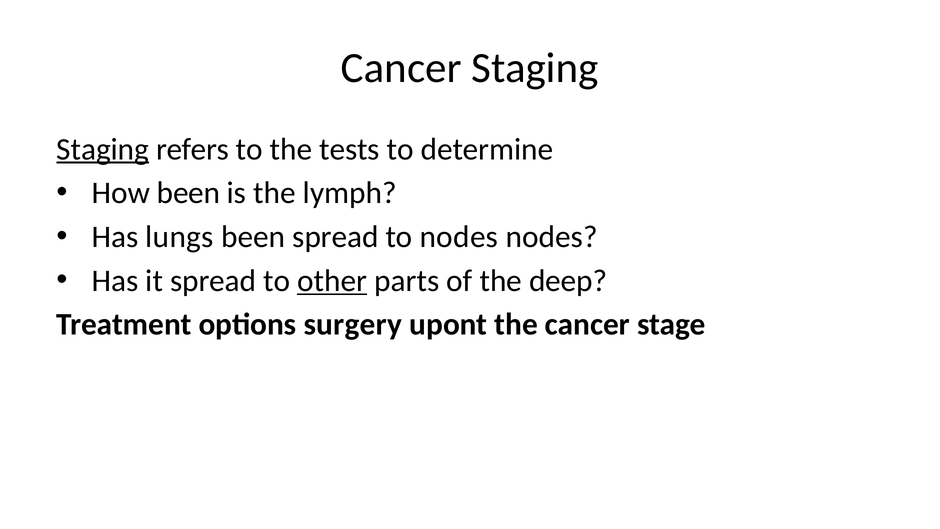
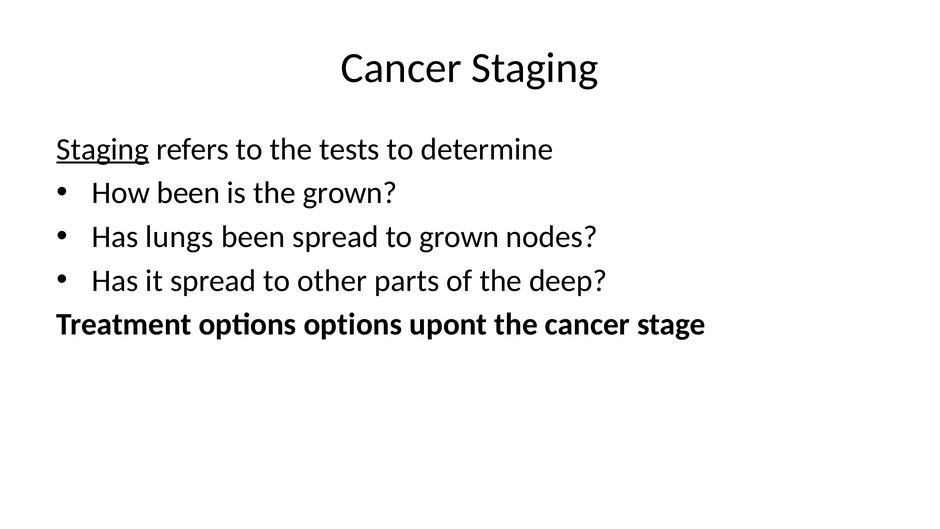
the lymph: lymph -> grown (350, 193)
to nodes: nodes -> grown (459, 237)
other underline: present -> none (332, 281)
options surgery: surgery -> options (353, 325)
